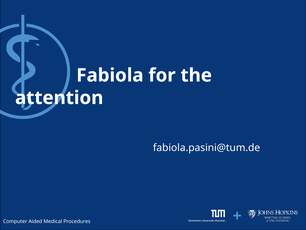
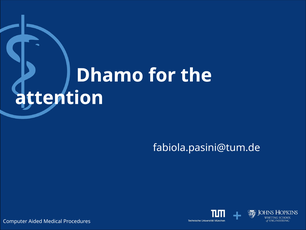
Fabiola: Fabiola -> Dhamo (110, 75)
